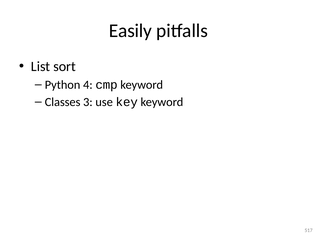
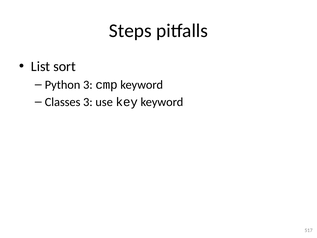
Easily: Easily -> Steps (130, 31)
Python 4: 4 -> 3 (88, 85)
